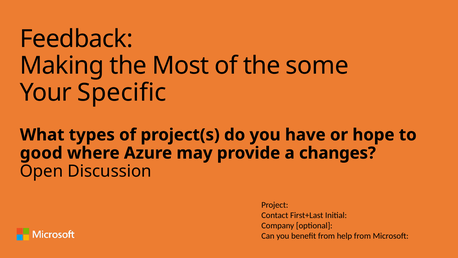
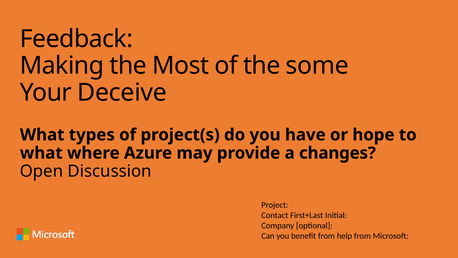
Specific: Specific -> Deceive (122, 92)
good: good -> what (41, 153)
